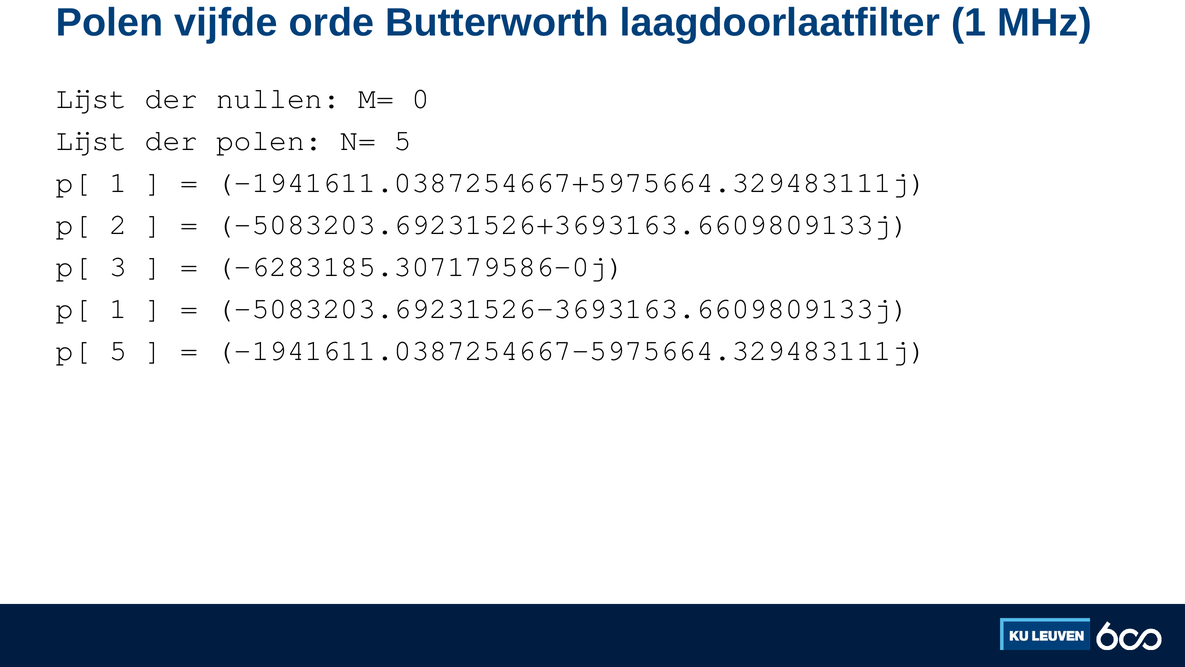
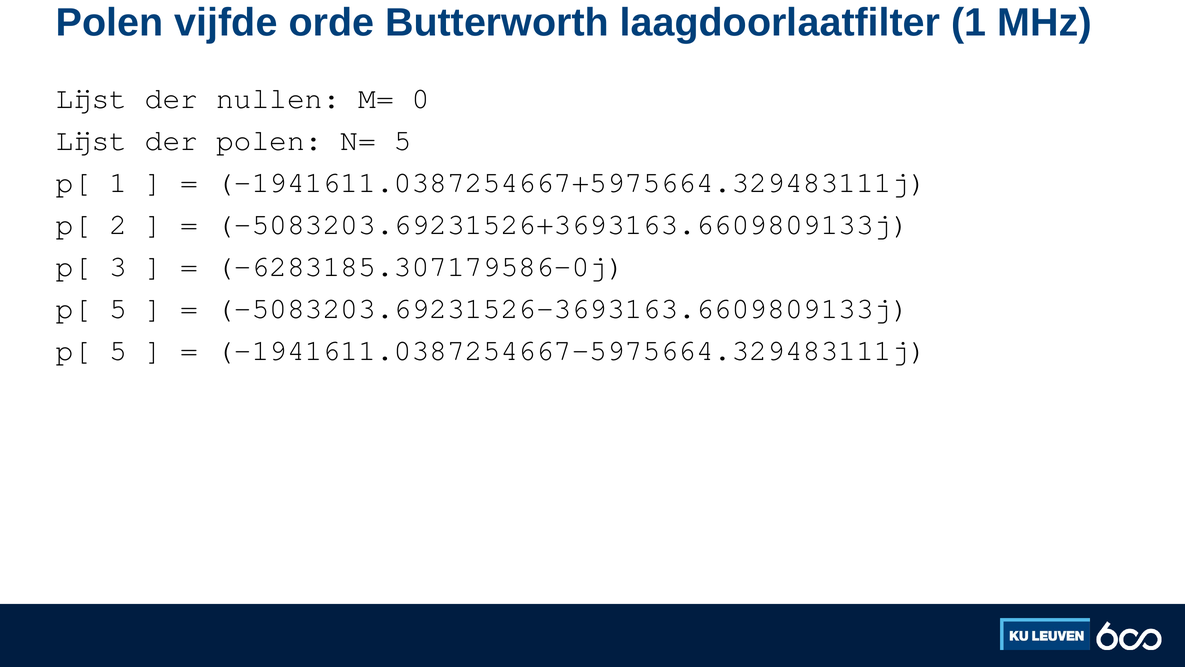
1: 1 -> 5 (118, 308)
